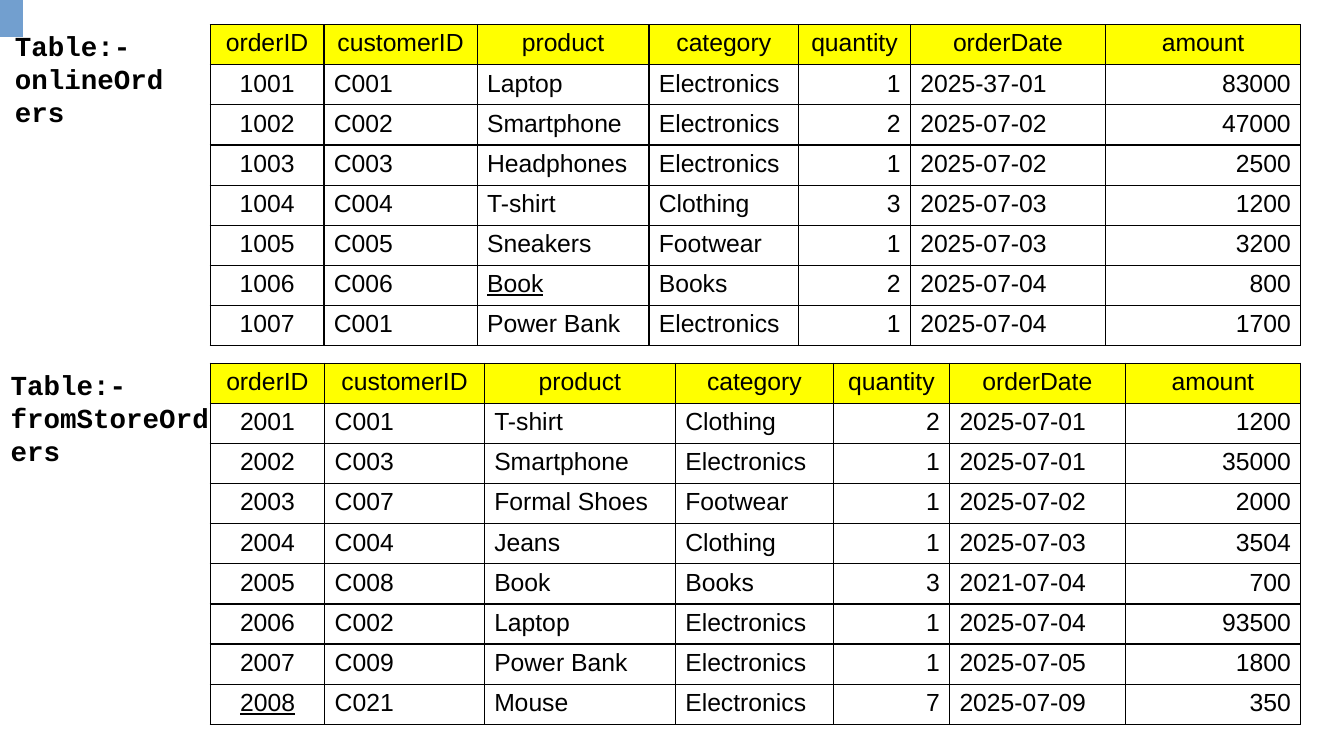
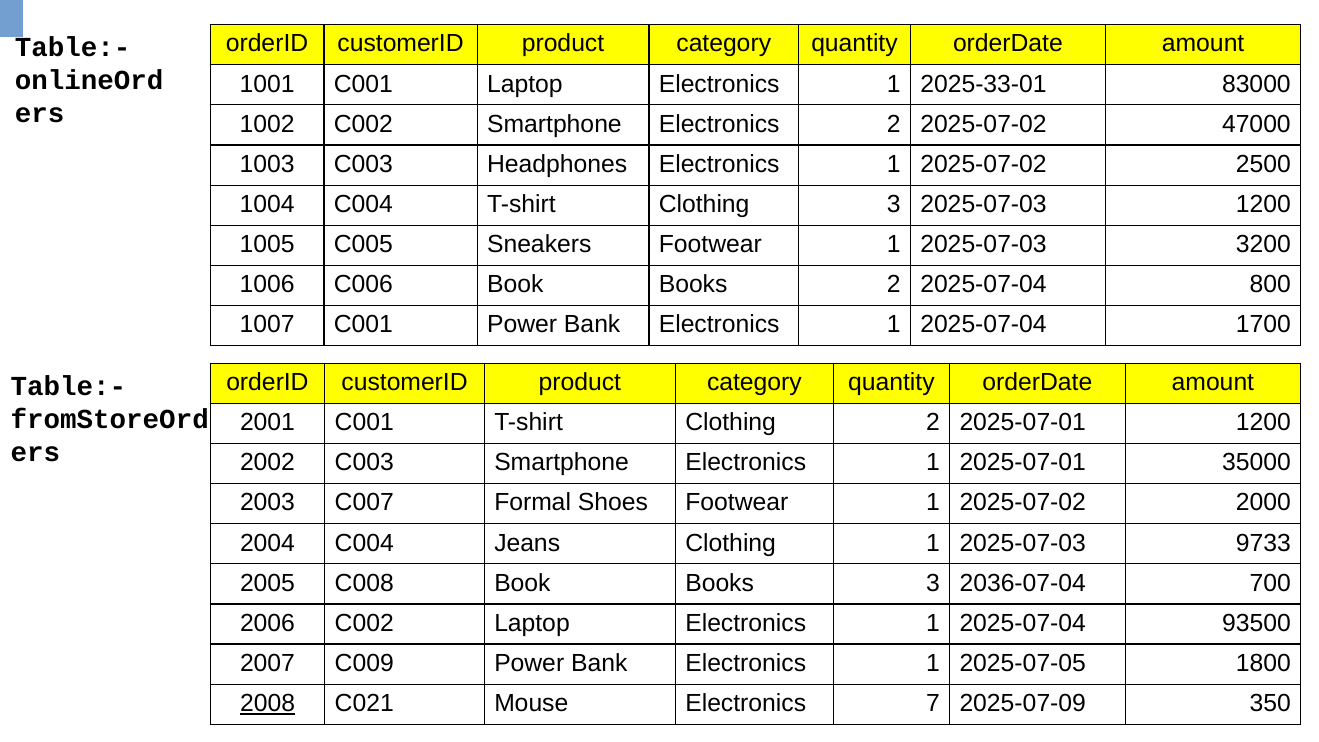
2025-37-01: 2025-37-01 -> 2025-33-01 (983, 84)
Book underline: present -> none (515, 285)
3504: 3504 -> 9733 (1263, 543)
2021-07-04: 2021-07-04 -> 2036-07-04 (1023, 583)
